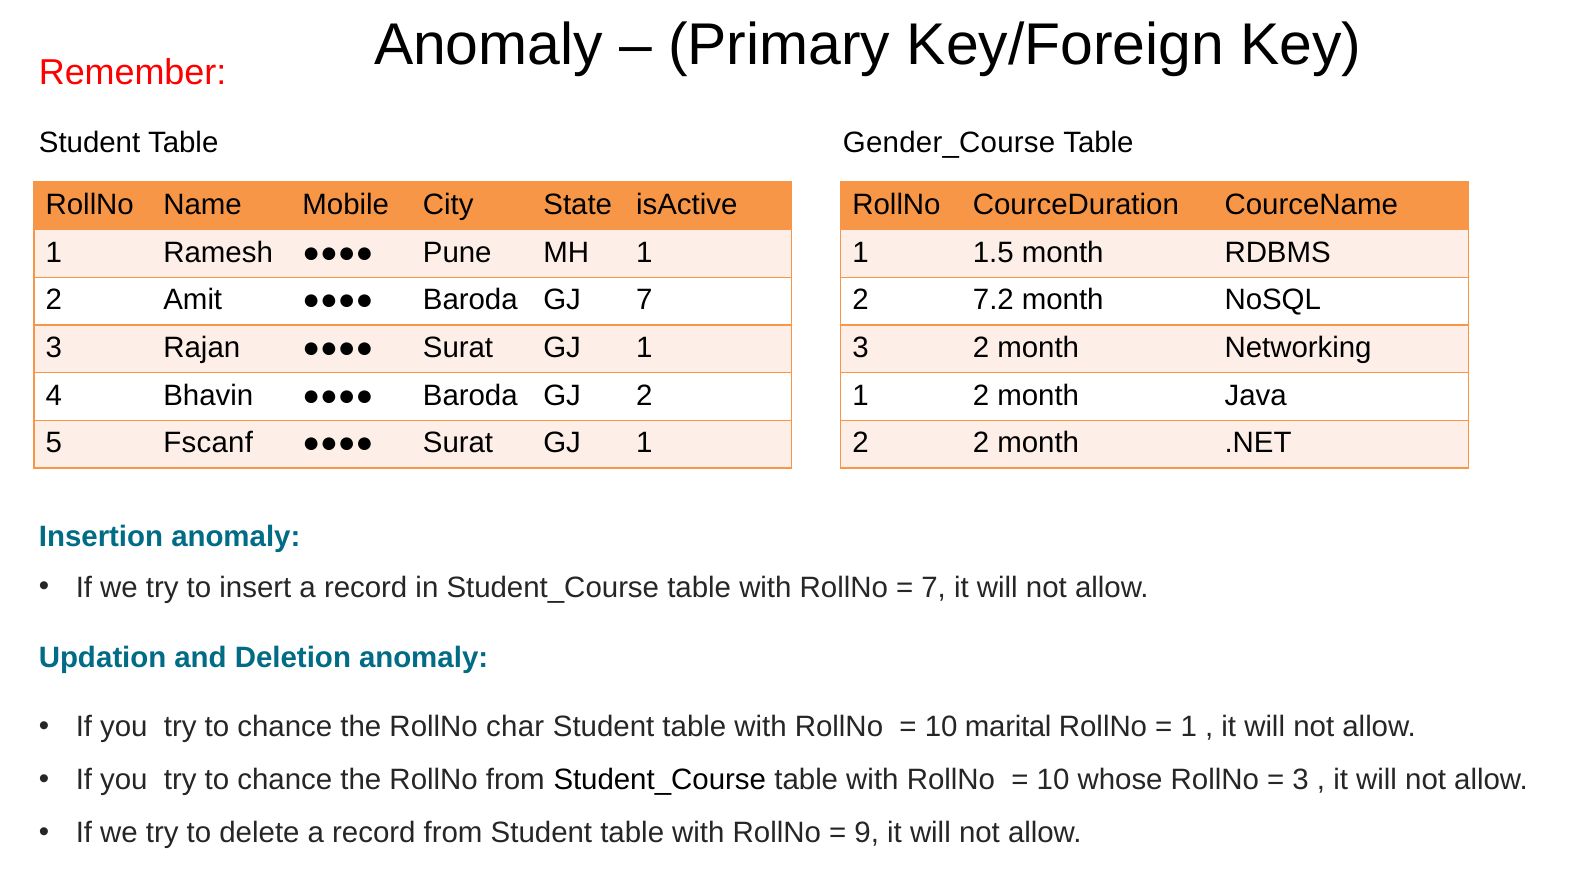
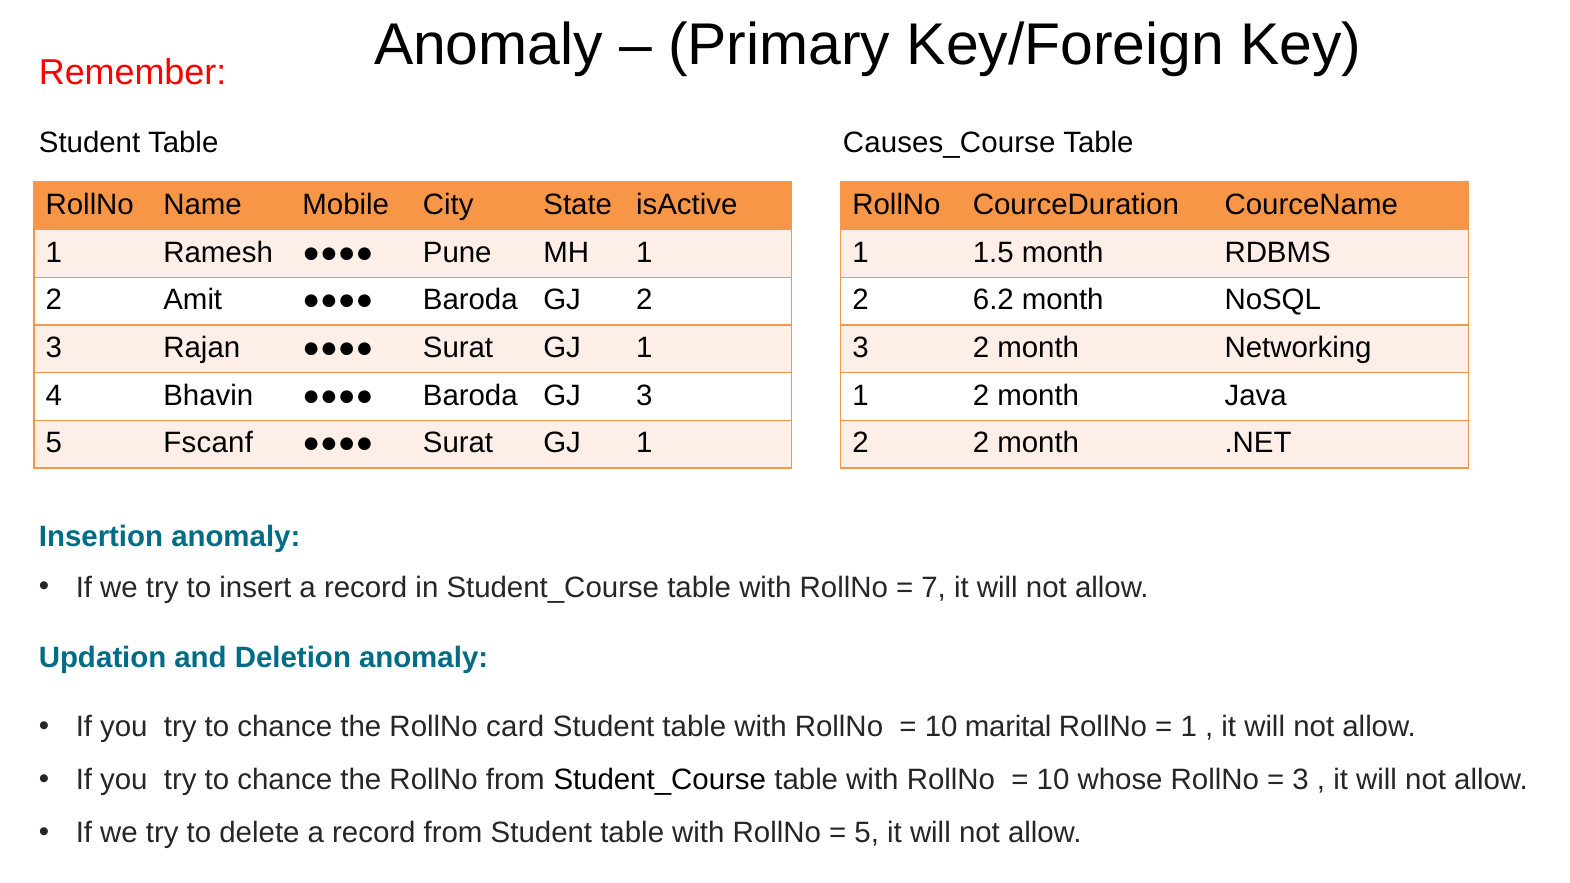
Gender_Course: Gender_Course -> Causes_Course (949, 143)
GJ 7: 7 -> 2 (644, 300)
7.2: 7.2 -> 6.2 (993, 300)
GJ 2: 2 -> 3 (644, 396)
char: char -> card (515, 727)
9: 9 -> 5 (867, 833)
